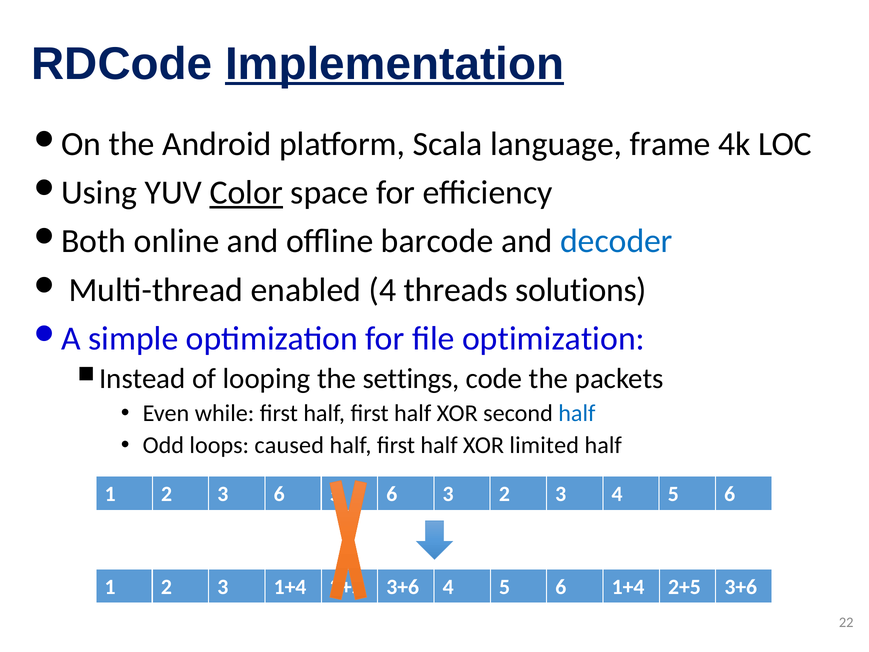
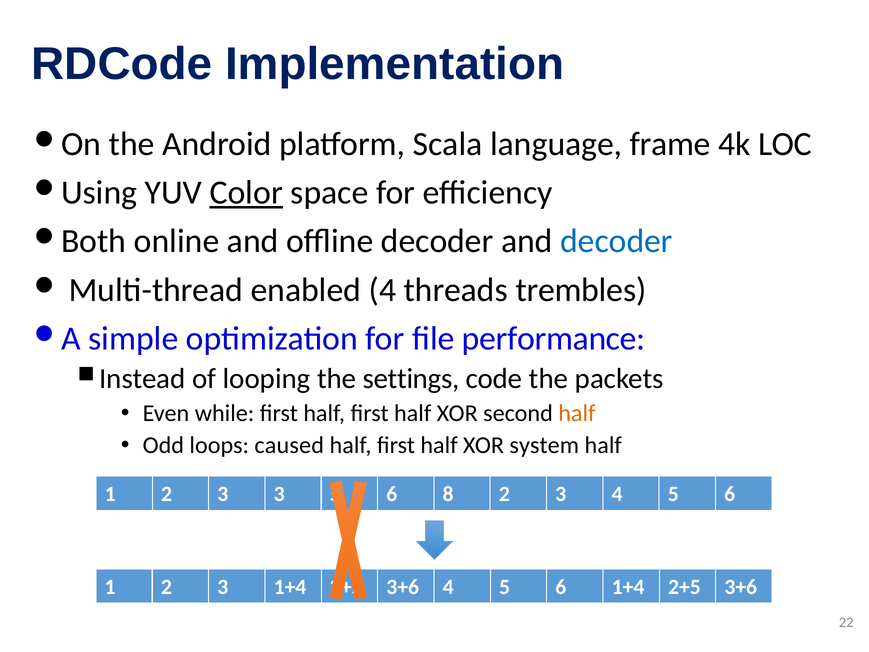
Implementation underline: present -> none (395, 64)
offline barcode: barcode -> decoder (437, 241)
solutions: solutions -> trembles (581, 290)
file optimization: optimization -> performance (554, 338)
half colour: blue -> orange (577, 413)
limited: limited -> system (544, 445)
3 6: 6 -> 3 (279, 494)
6 3: 3 -> 8 (448, 494)
